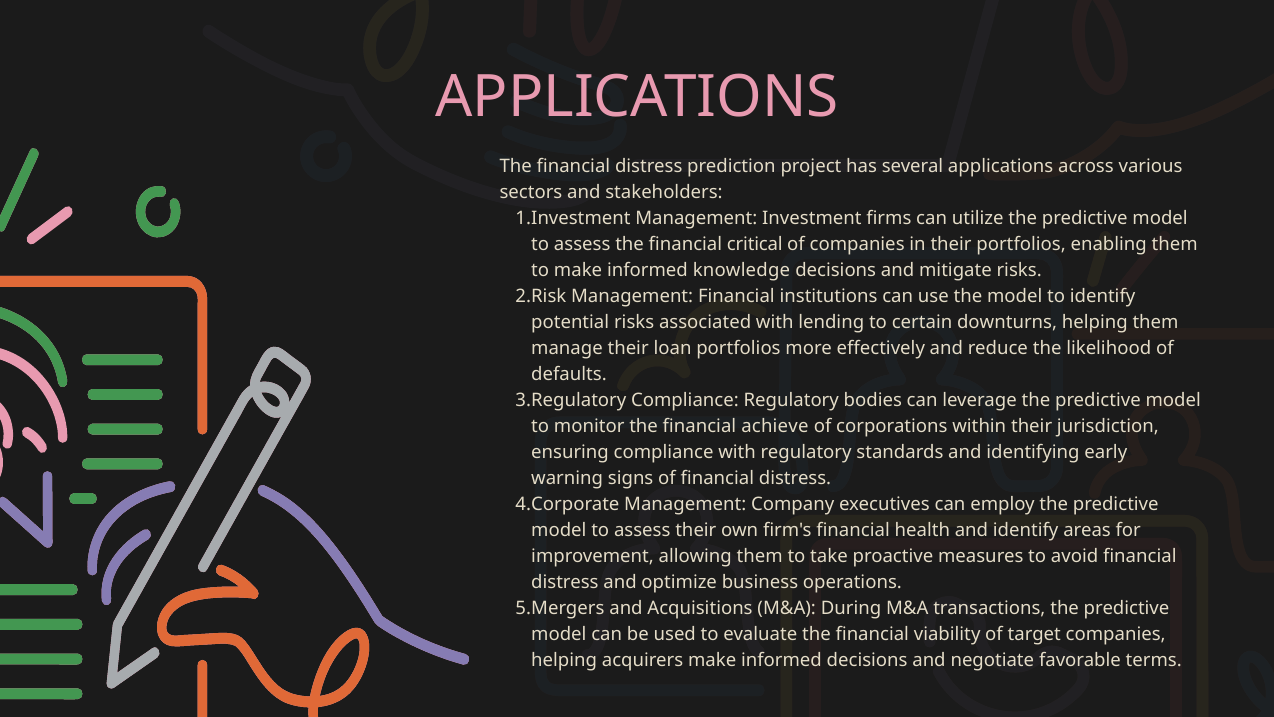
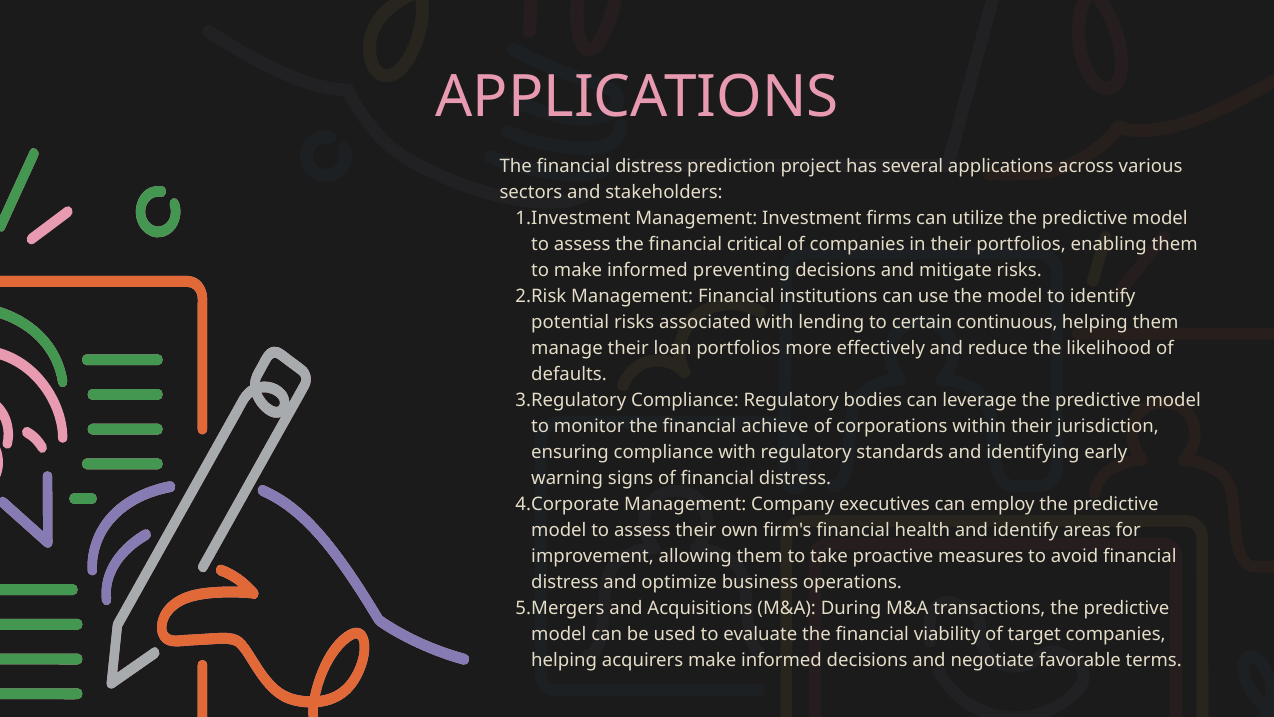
knowledge: knowledge -> preventing (741, 270)
downturns: downturns -> continuous (1007, 322)
